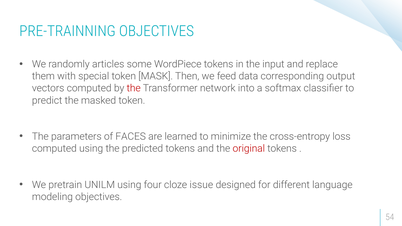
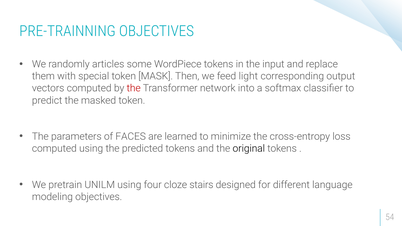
data: data -> light (248, 76)
original colour: red -> black (249, 149)
issue: issue -> stairs (201, 185)
